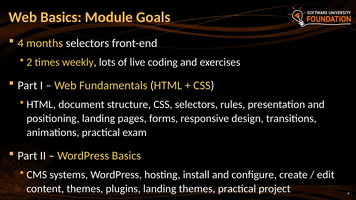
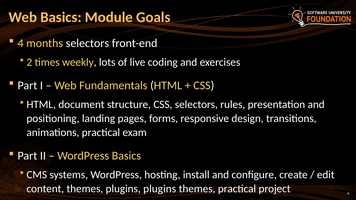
plugins landing: landing -> plugins (160, 189)
